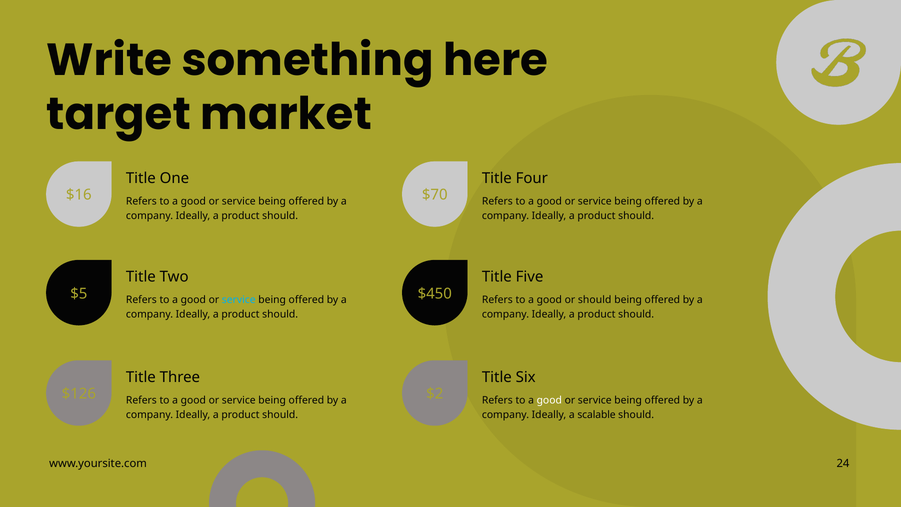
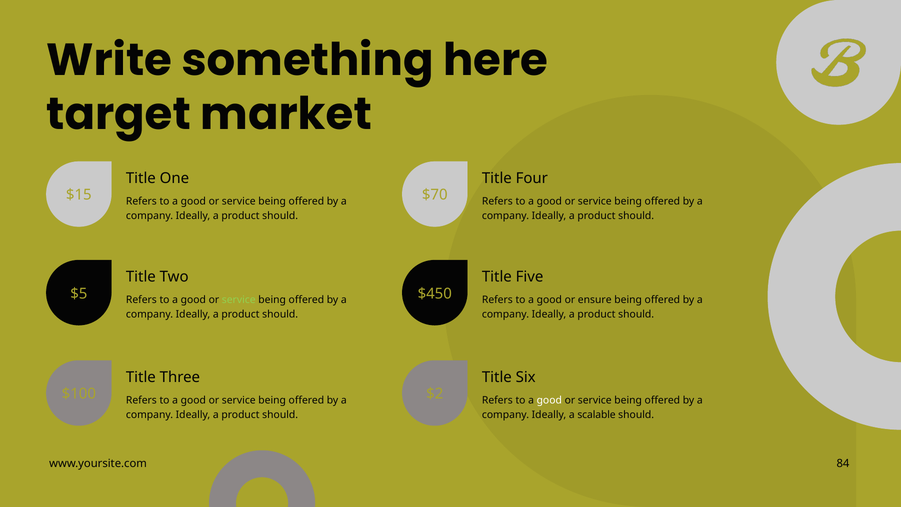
$16: $16 -> $15 (79, 195)
service colour: light blue -> light green (239, 300)
or should: should -> ensure (595, 300)
$126: $126 -> $100 (79, 394)
24: 24 -> 84 (843, 463)
